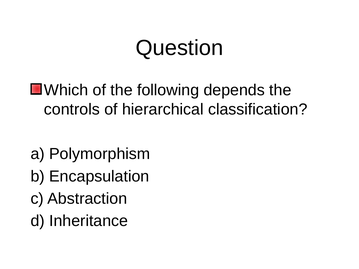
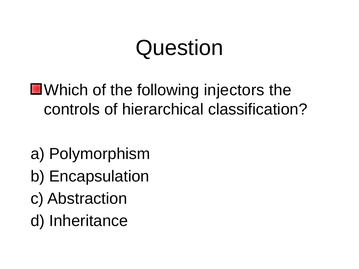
depends: depends -> injectors (234, 90)
